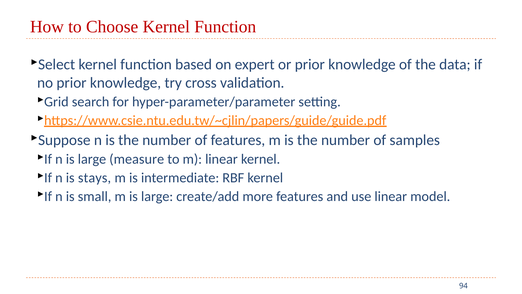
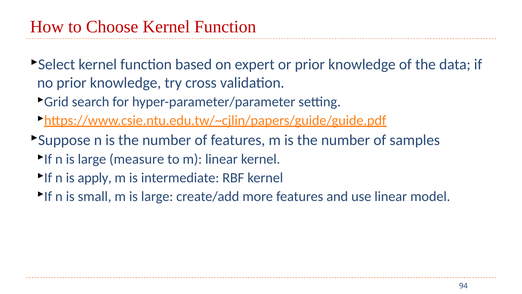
stays: stays -> apply (95, 178)
